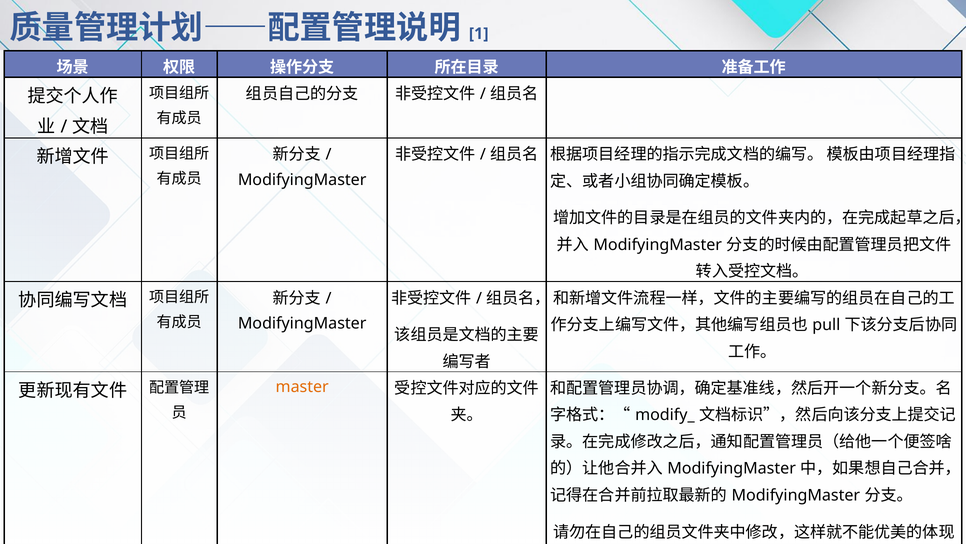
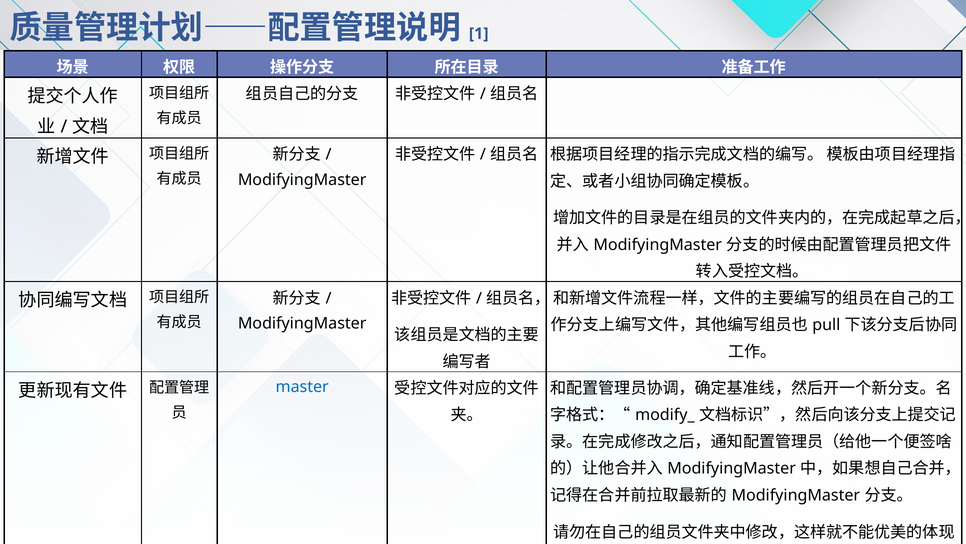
master colour: orange -> blue (302, 386)
